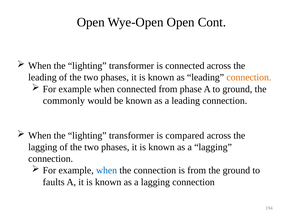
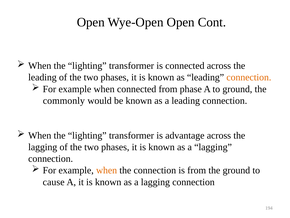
compared: compared -> advantage (185, 135)
when colour: blue -> orange (107, 170)
faults: faults -> cause (54, 182)
